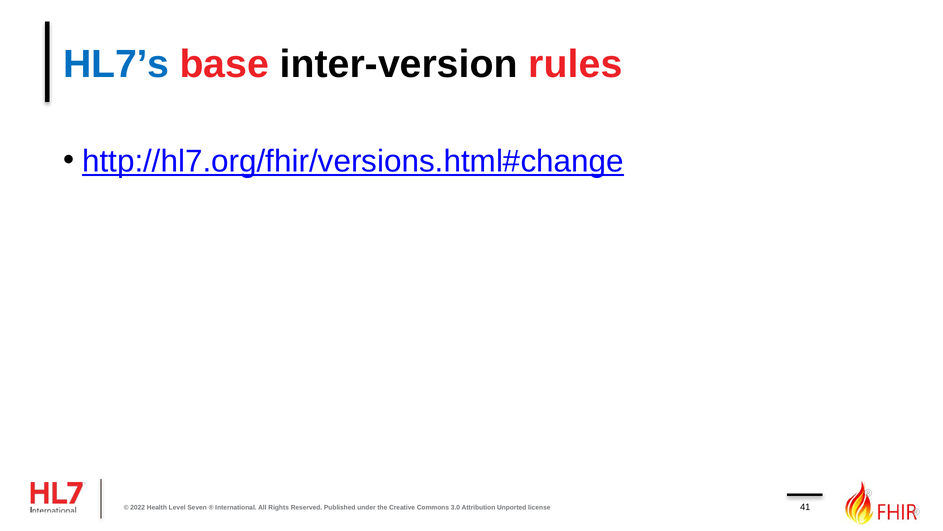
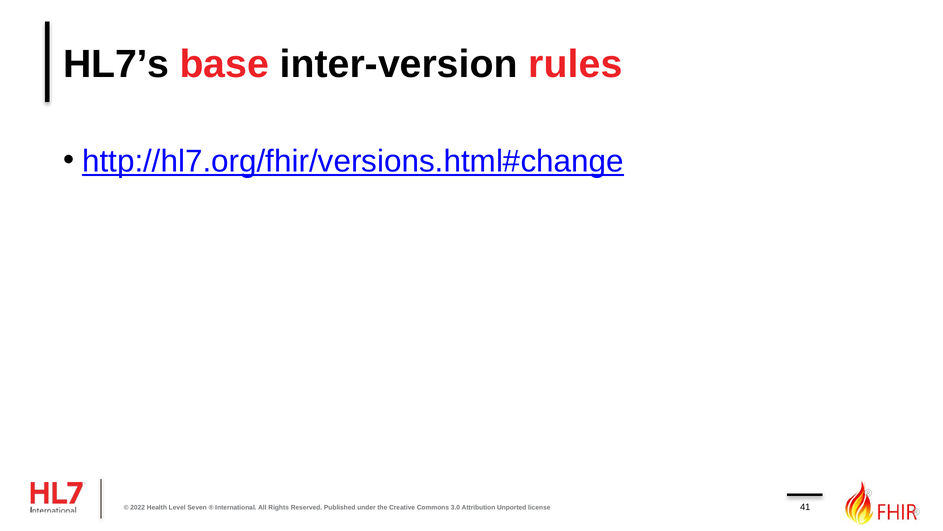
HL7’s colour: blue -> black (116, 64)
